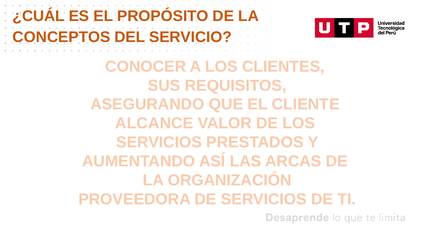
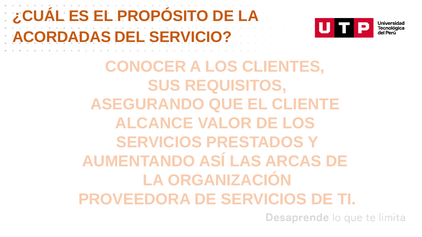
CONCEPTOS: CONCEPTOS -> ACORDADAS (62, 37)
